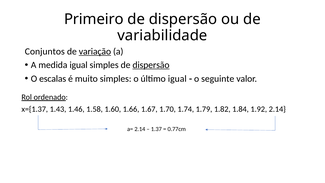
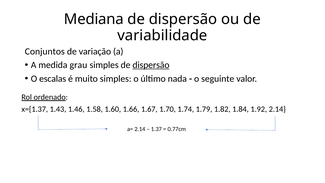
Primeiro: Primeiro -> Mediana (94, 19)
variação underline: present -> none (95, 51)
medida igual: igual -> grau (78, 65)
último igual: igual -> nada (177, 79)
